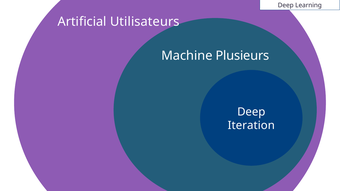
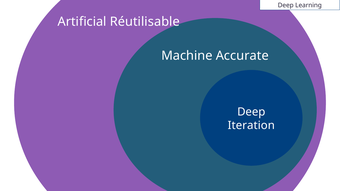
Utilisateurs: Utilisateurs -> Réutilisable (145, 22)
Plusieurs: Plusieurs -> Accurate (242, 56)
